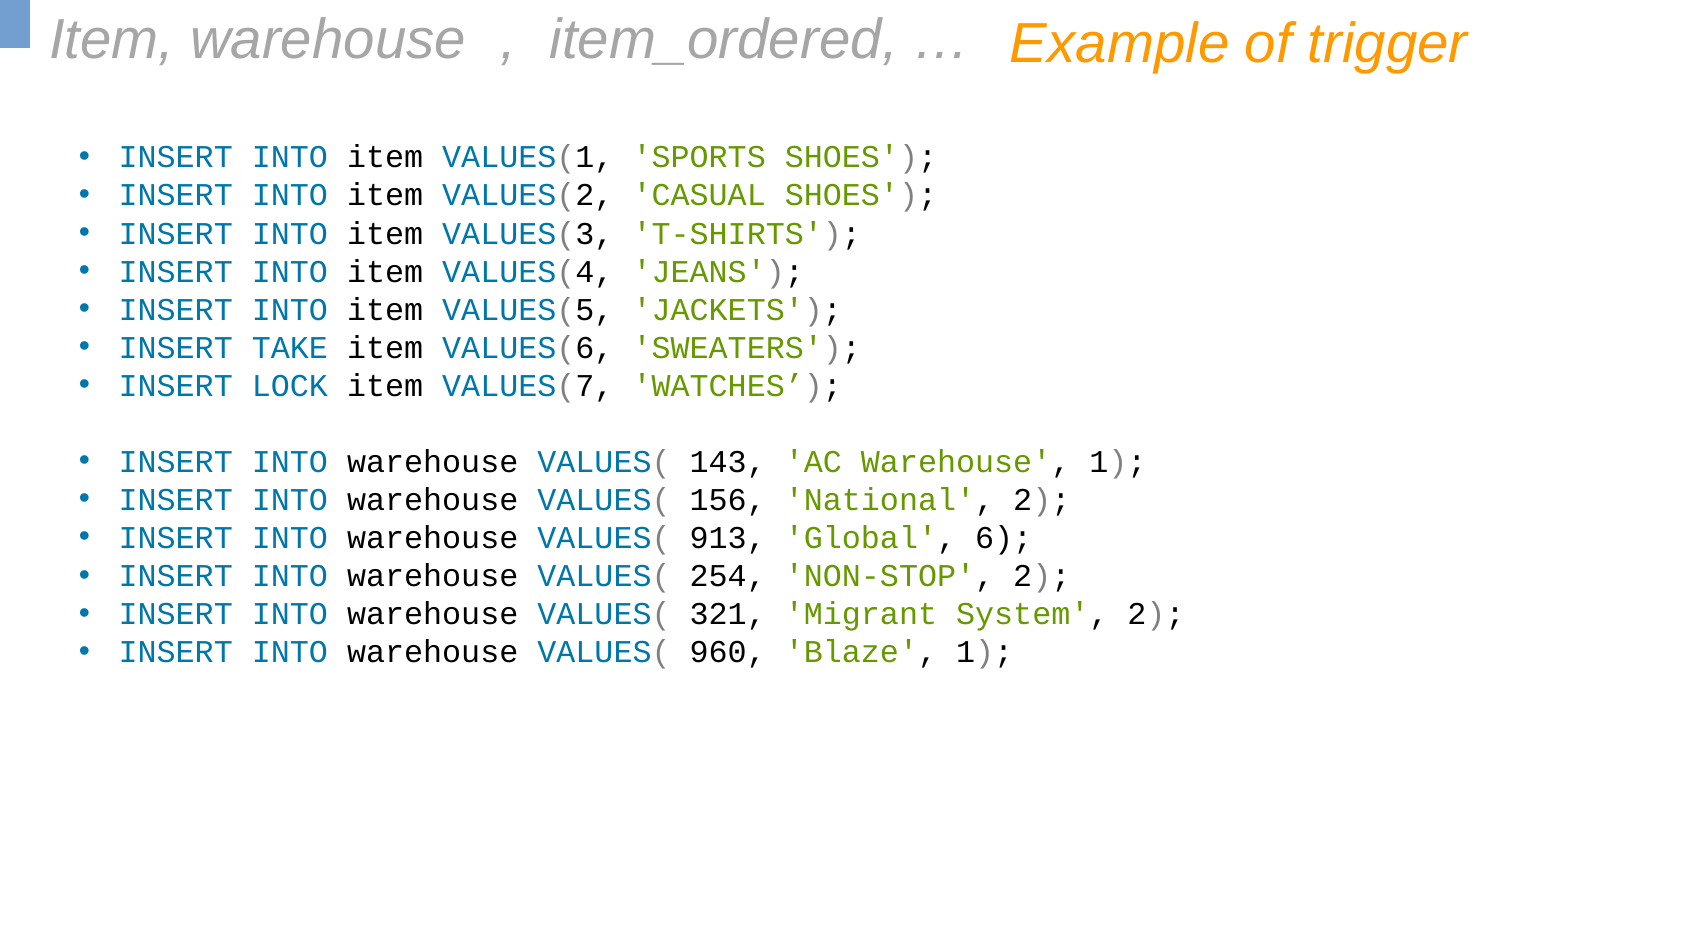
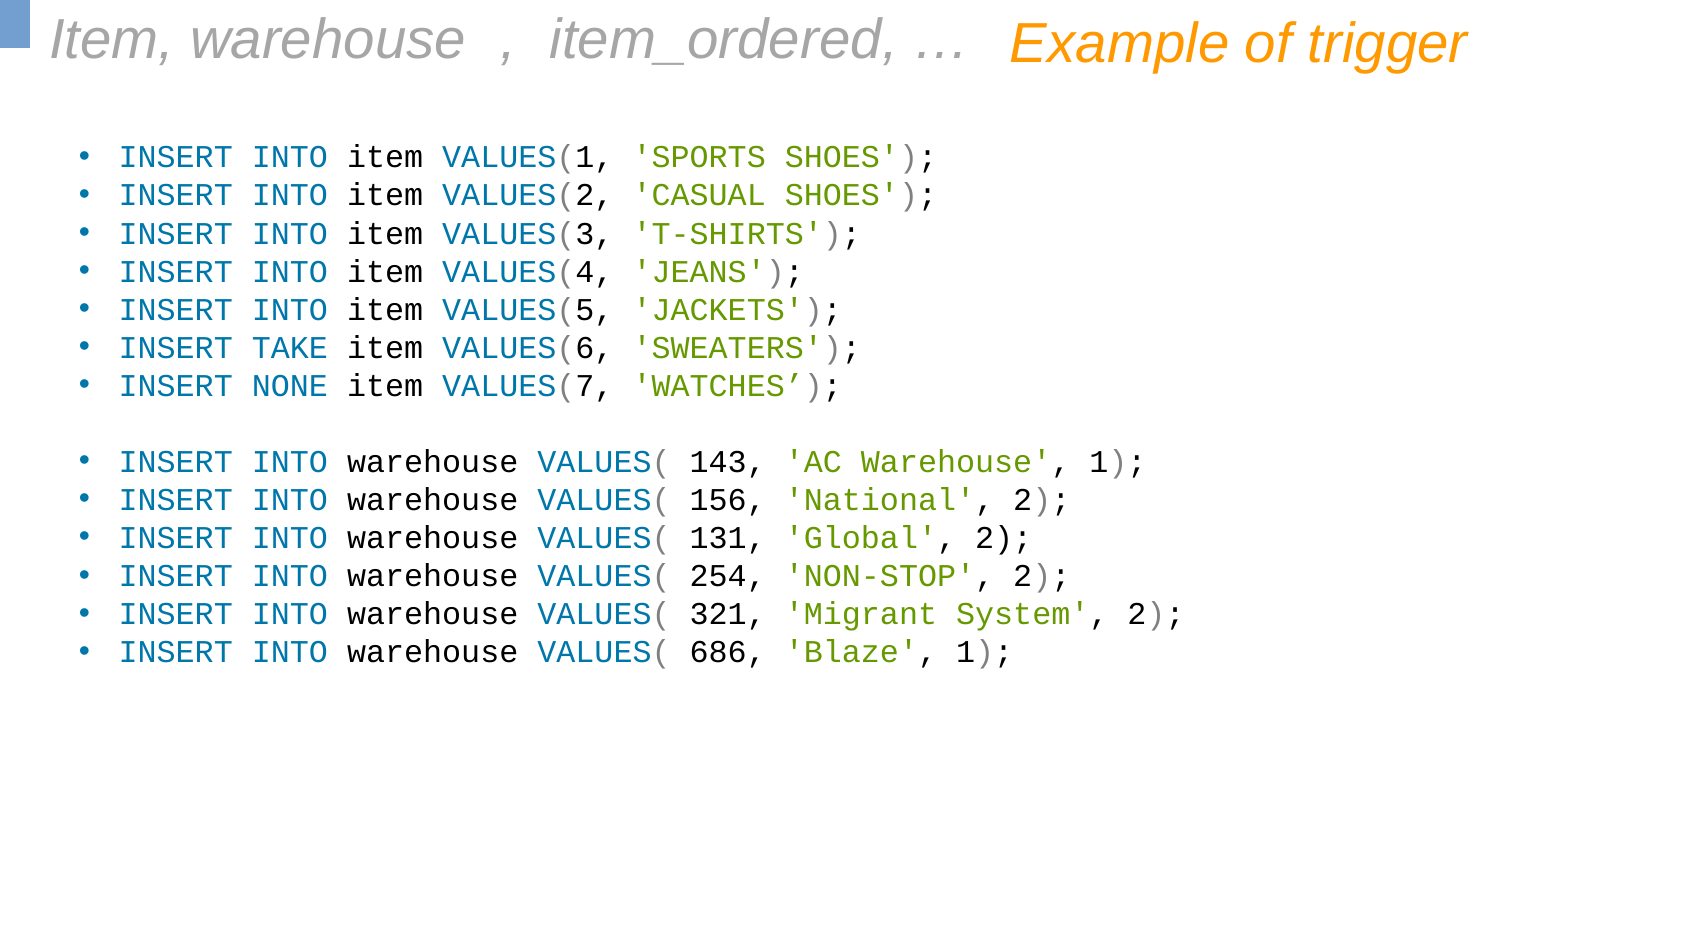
LOCK: LOCK -> NONE (290, 386)
913: 913 -> 131 (728, 538)
Global 6: 6 -> 2 (1004, 538)
960: 960 -> 686 (728, 652)
